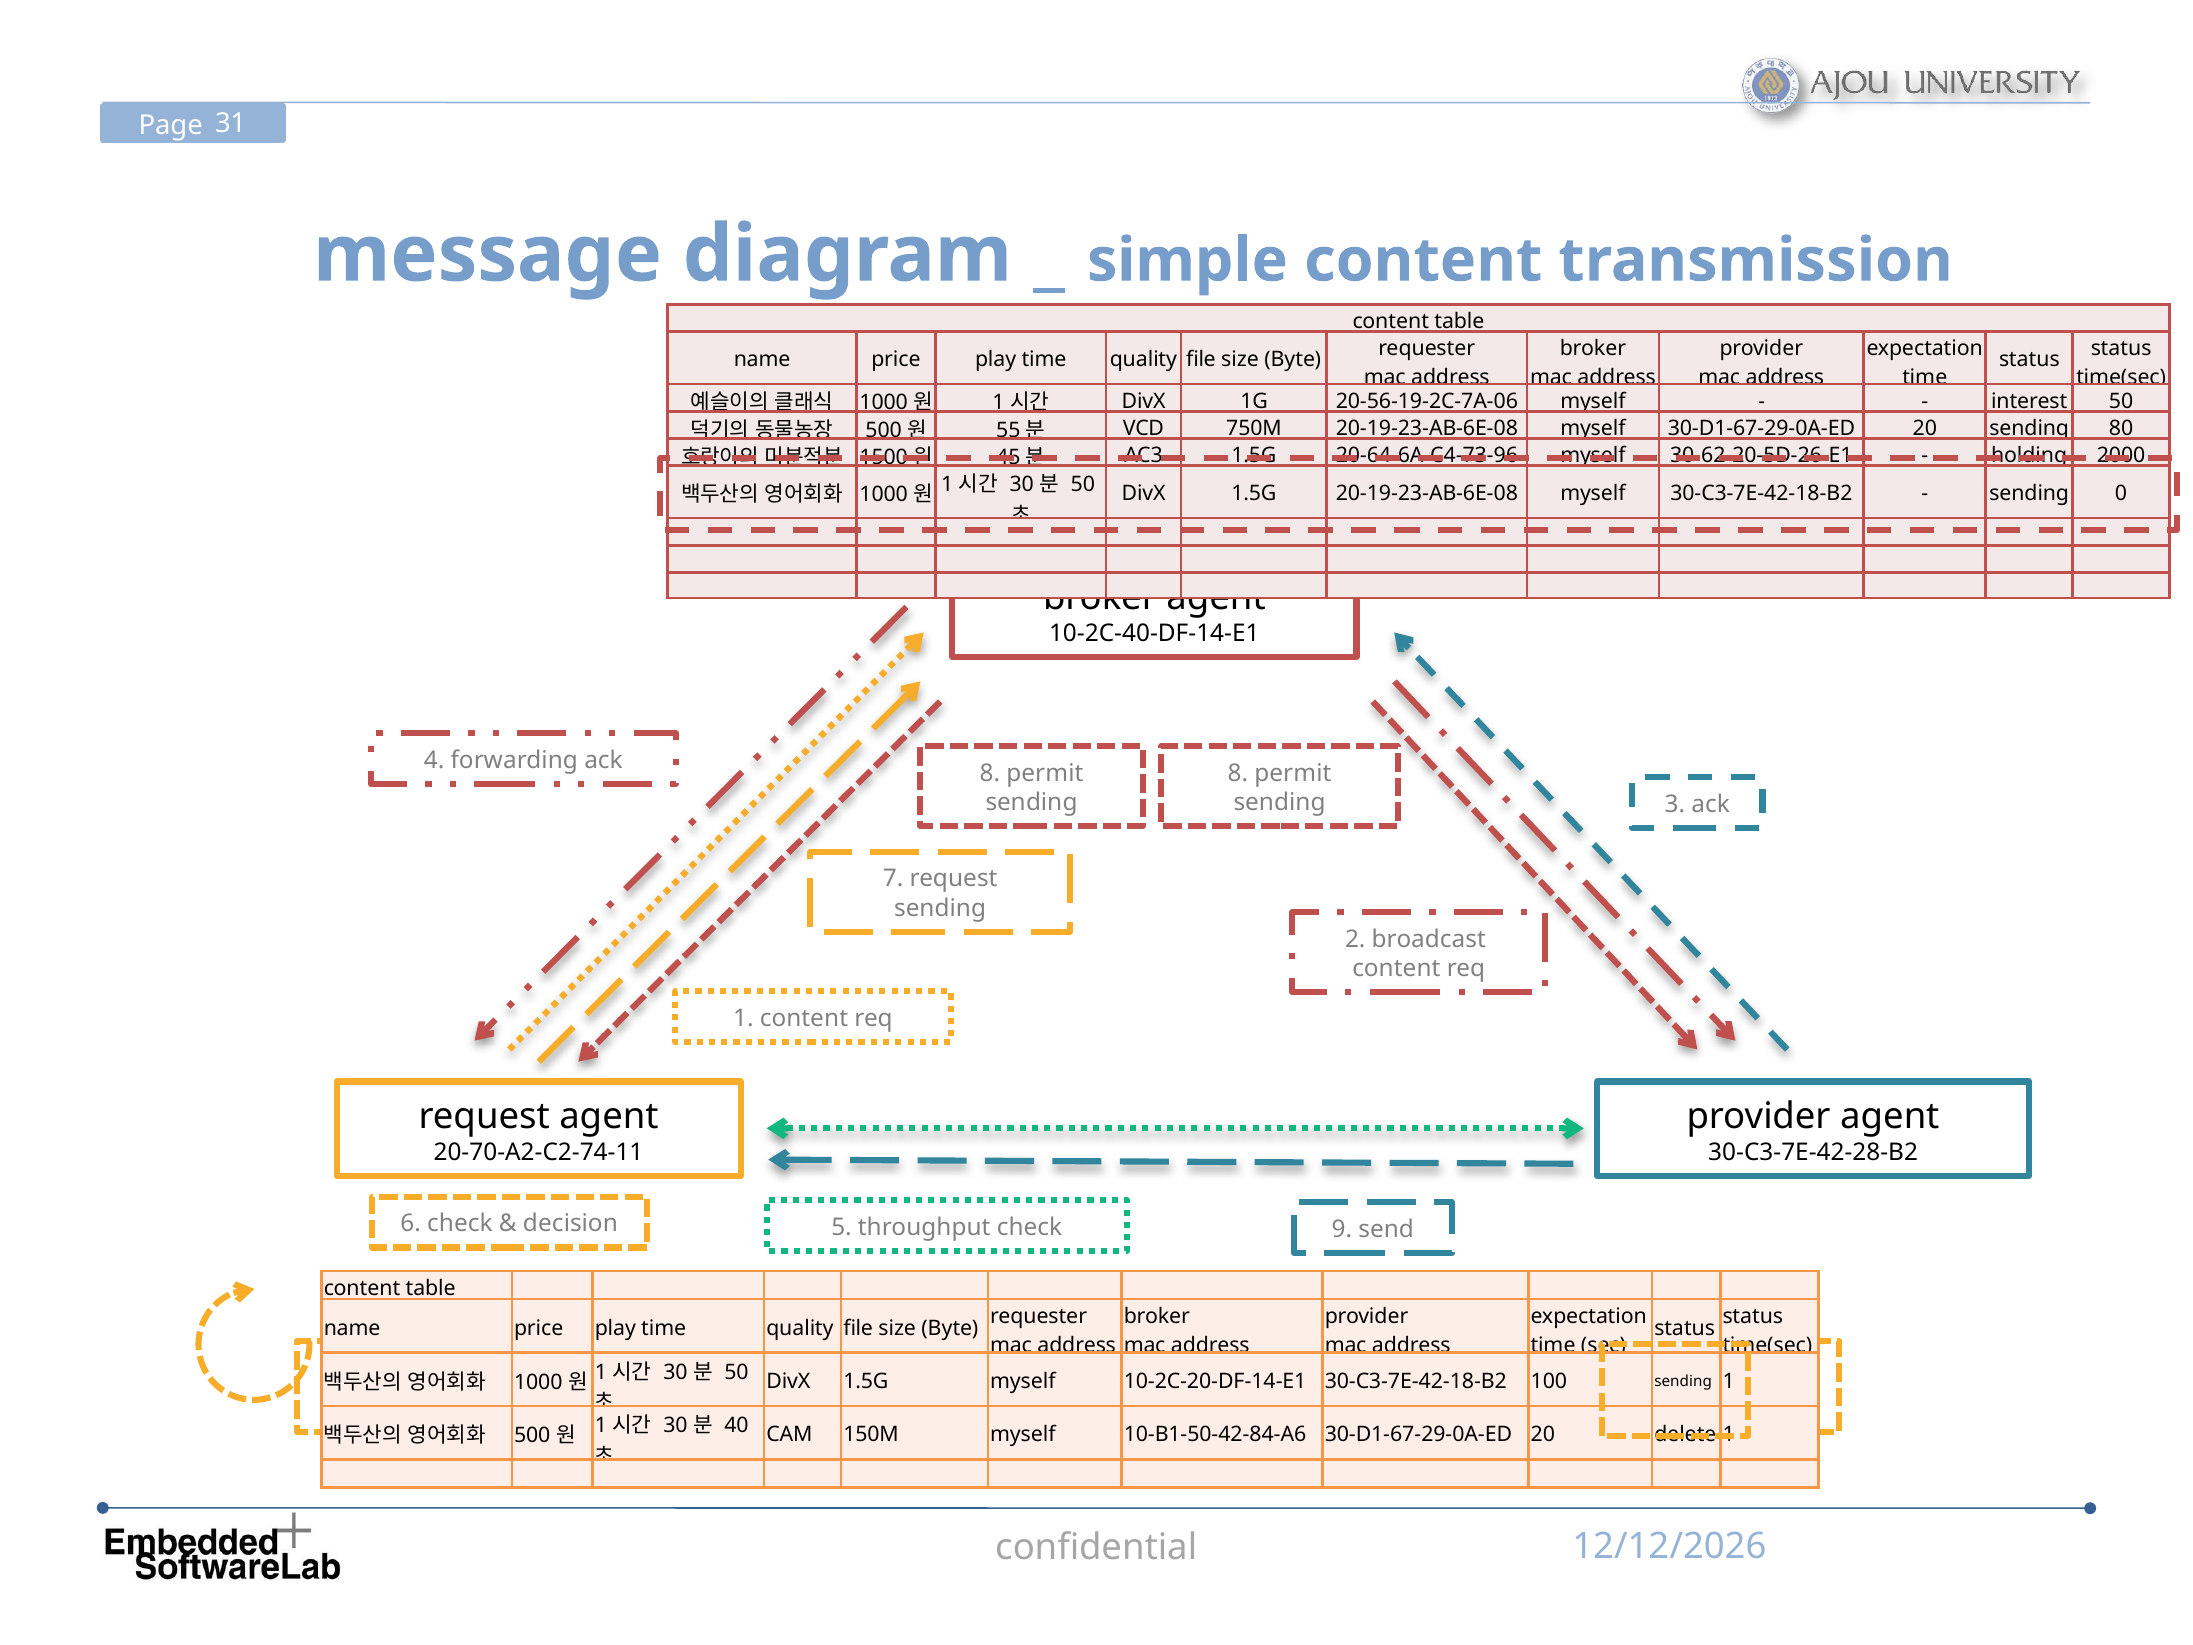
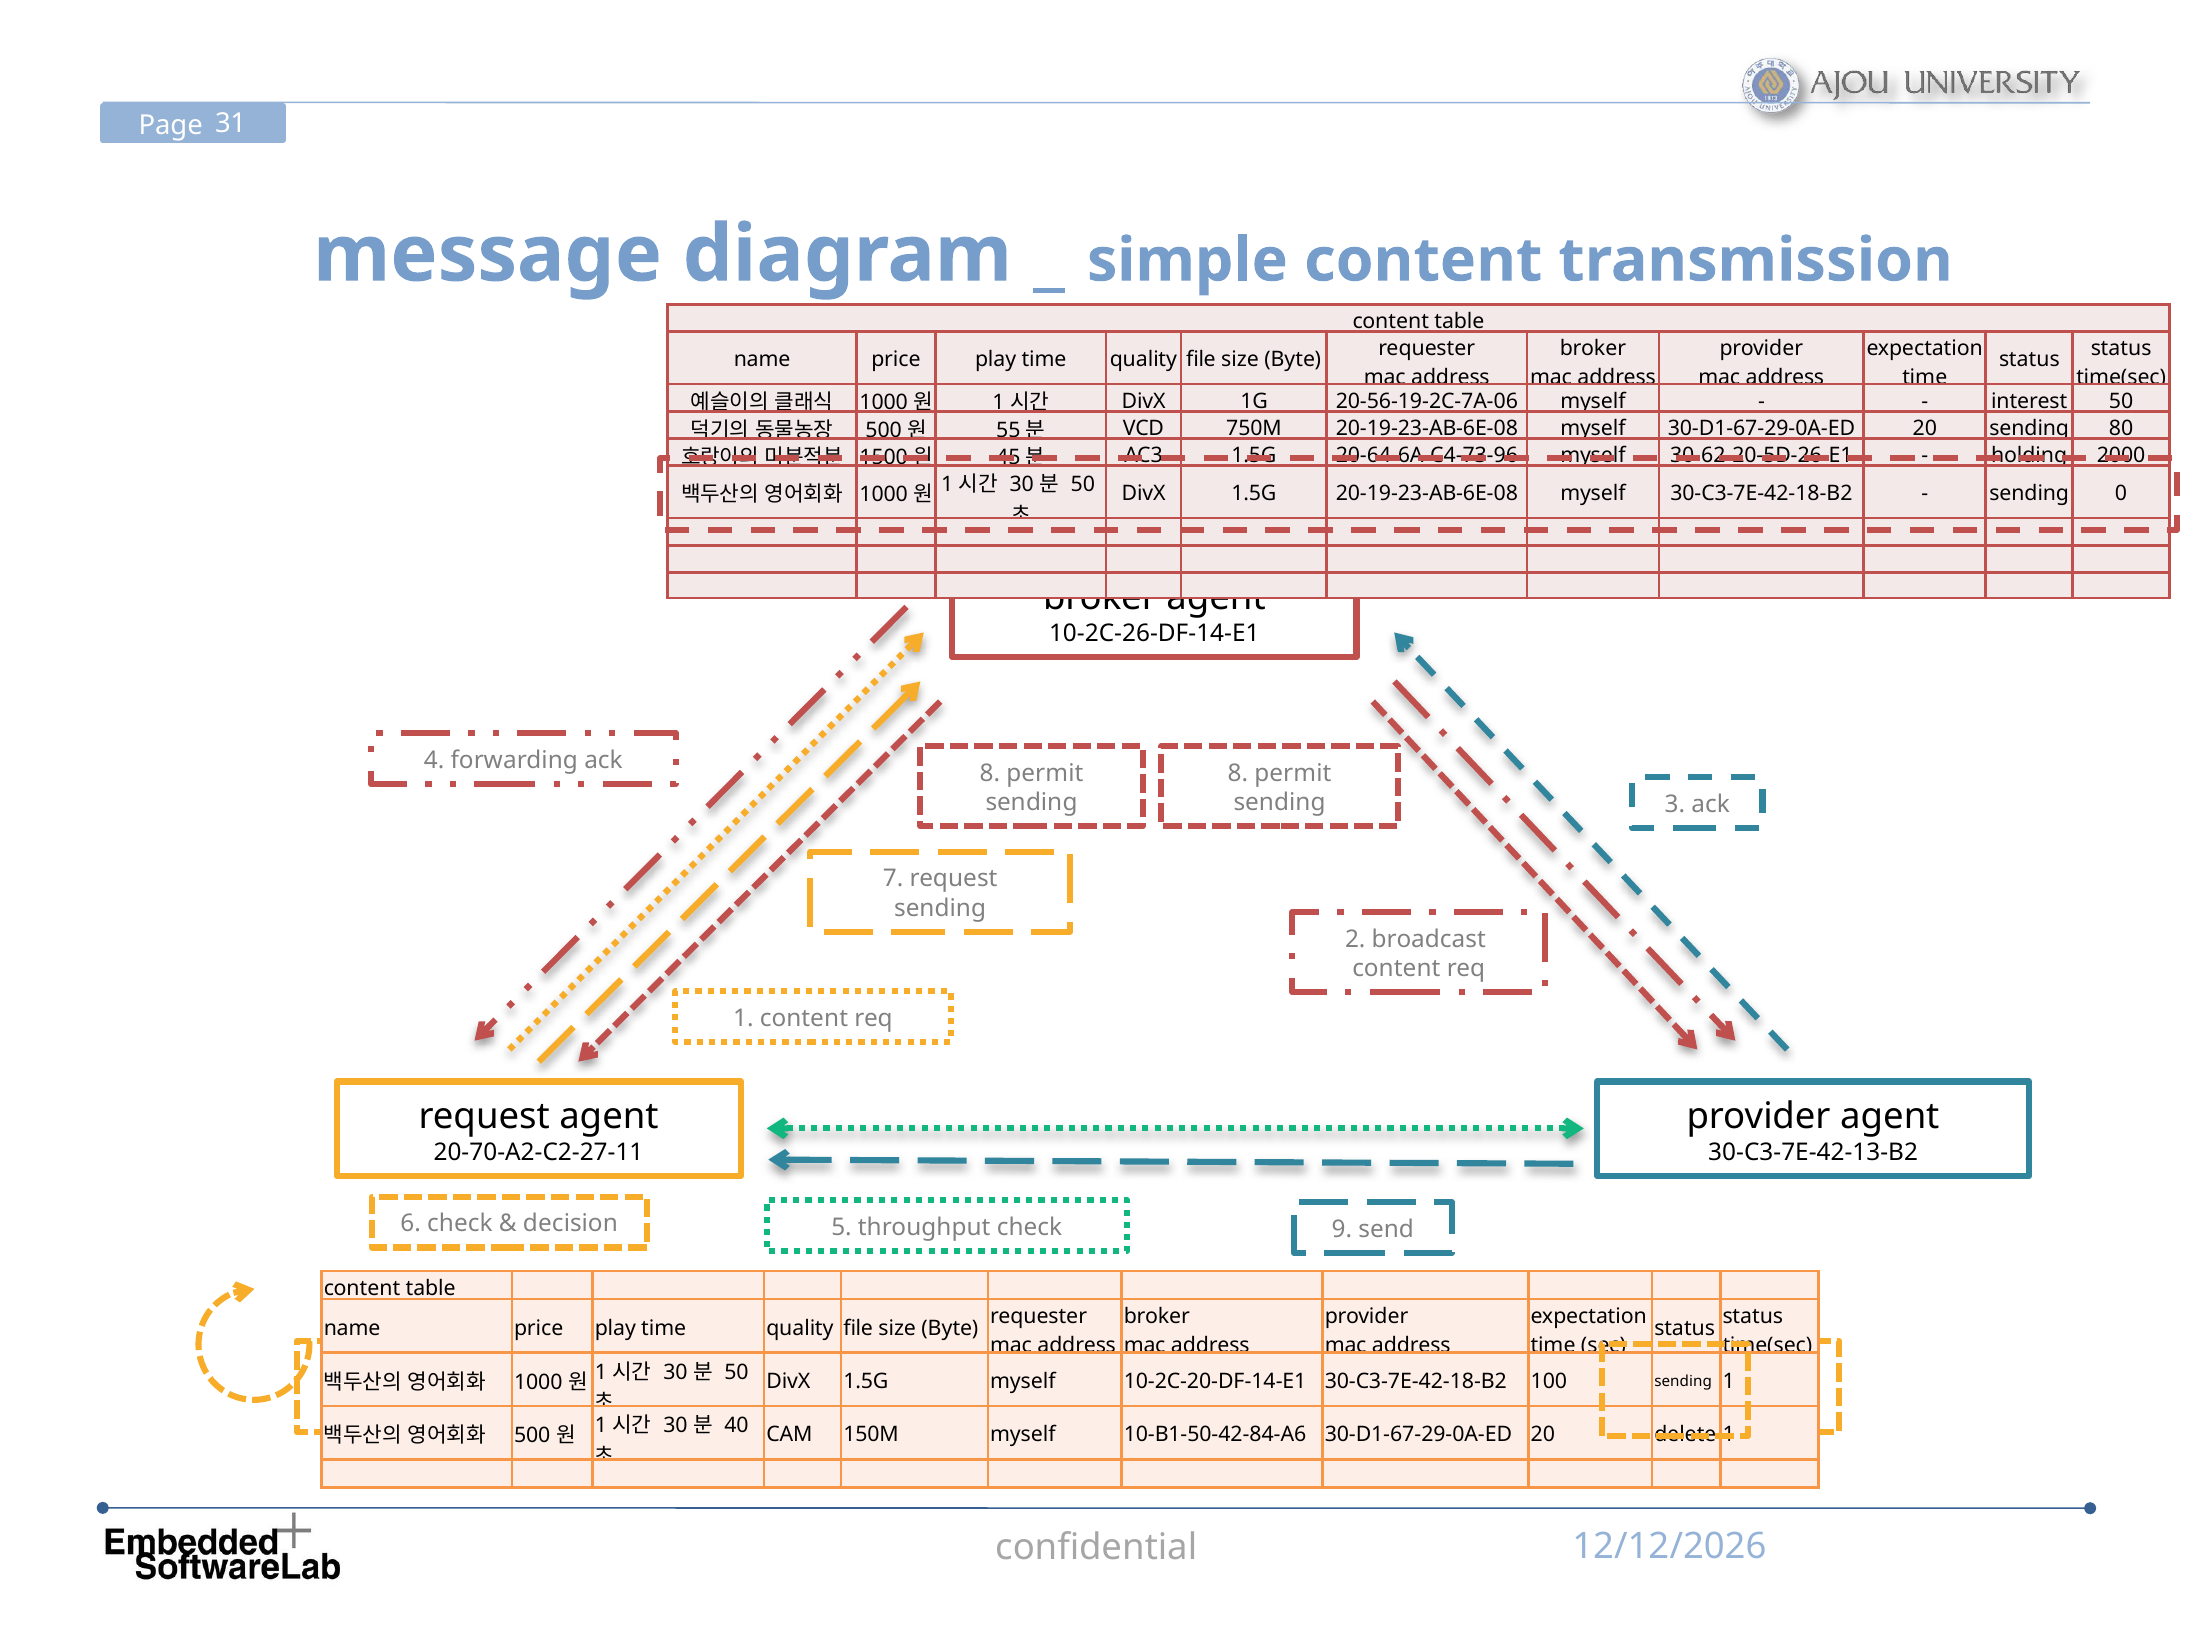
10-2C-40-DF-14-E1: 10-2C-40-DF-14-E1 -> 10-2C-26-DF-14-E1 (1154, 633)
20-70-A2-C2-74-11: 20-70-A2-C2-74-11 -> 20-70-A2-C2-27-11 (539, 1152)
30-C3-7E-42-28-B2: 30-C3-7E-42-28-B2 -> 30-C3-7E-42-13-B2 (1813, 1152)
